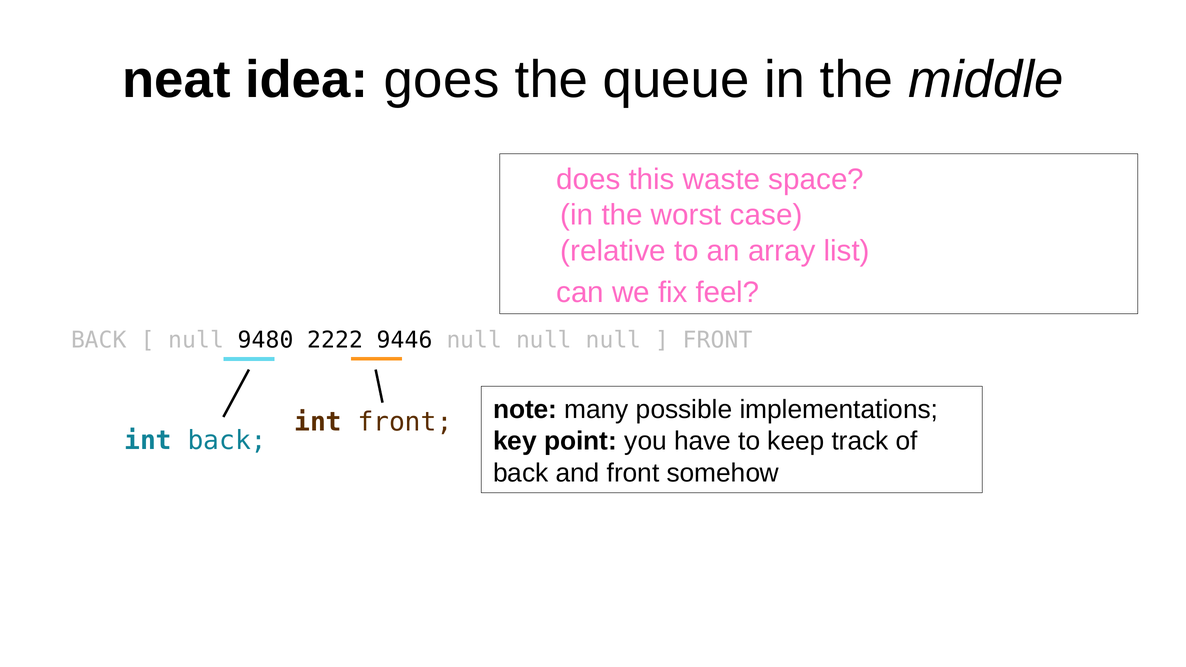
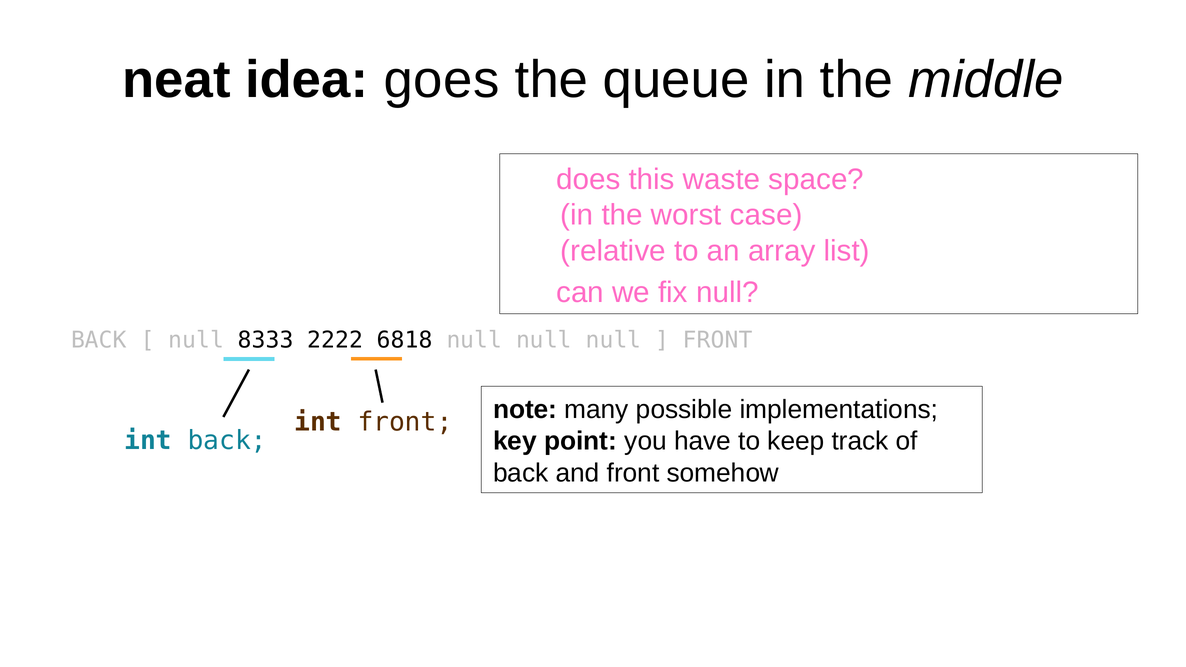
fix feel: feel -> null (727, 292)
9480: 9480 -> 8333 (266, 340)
9446: 9446 -> 6818 (405, 340)
